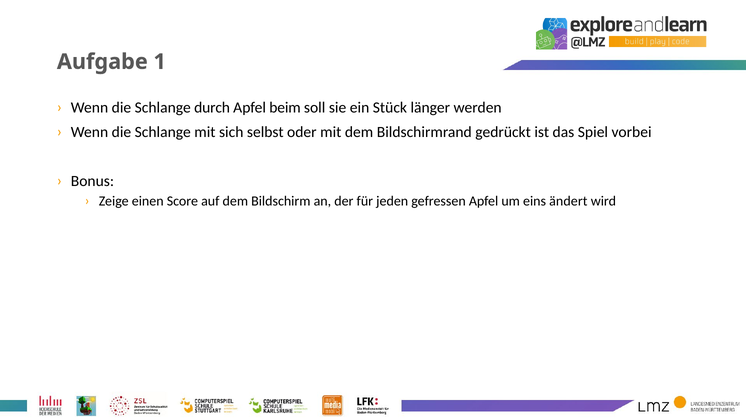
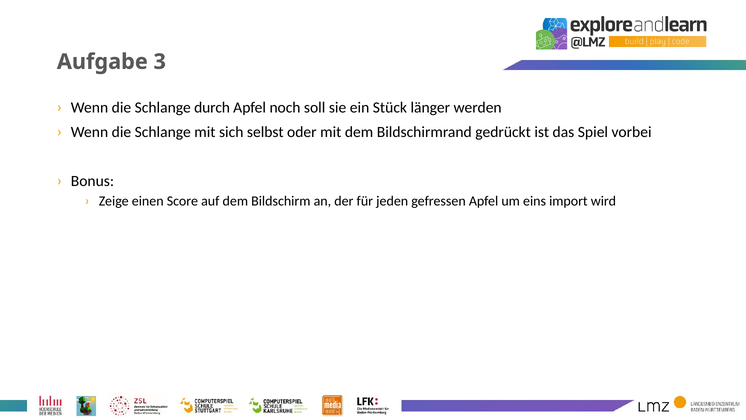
1: 1 -> 3 (160, 62)
beim: beim -> noch (285, 107)
ändert: ändert -> import (568, 201)
